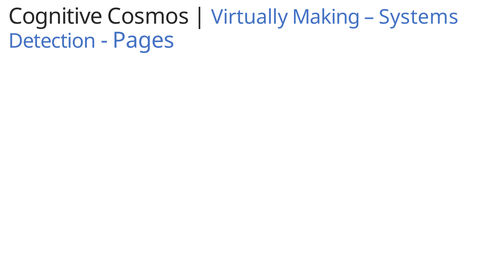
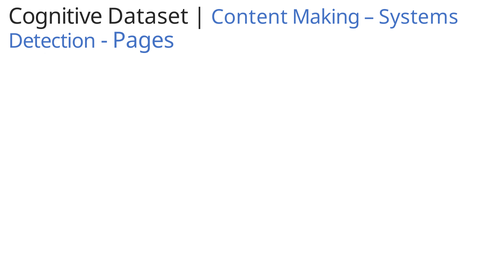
Cosmos: Cosmos -> Dataset (148, 16)
Virtually: Virtually -> Content (249, 17)
